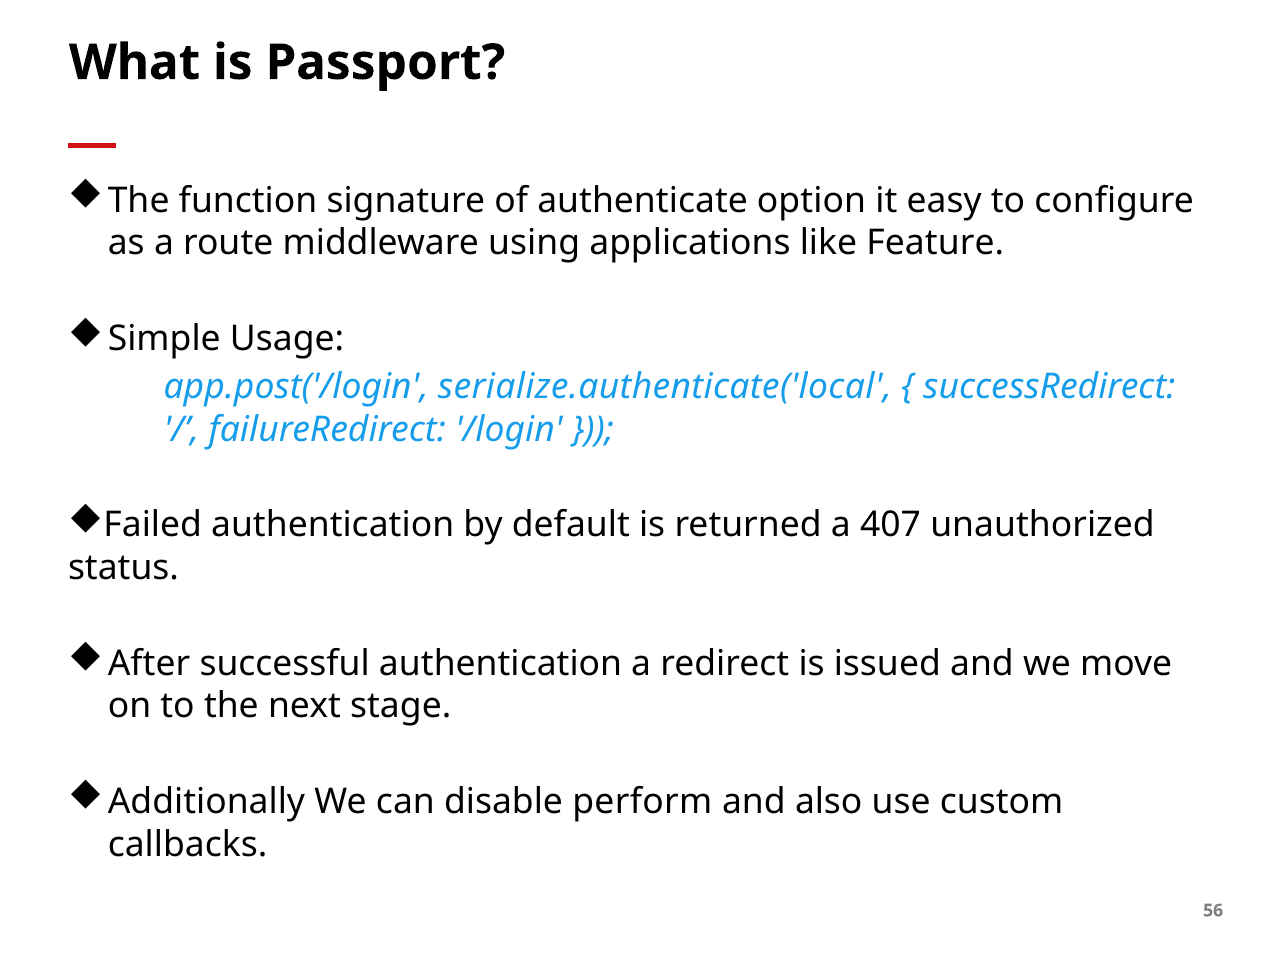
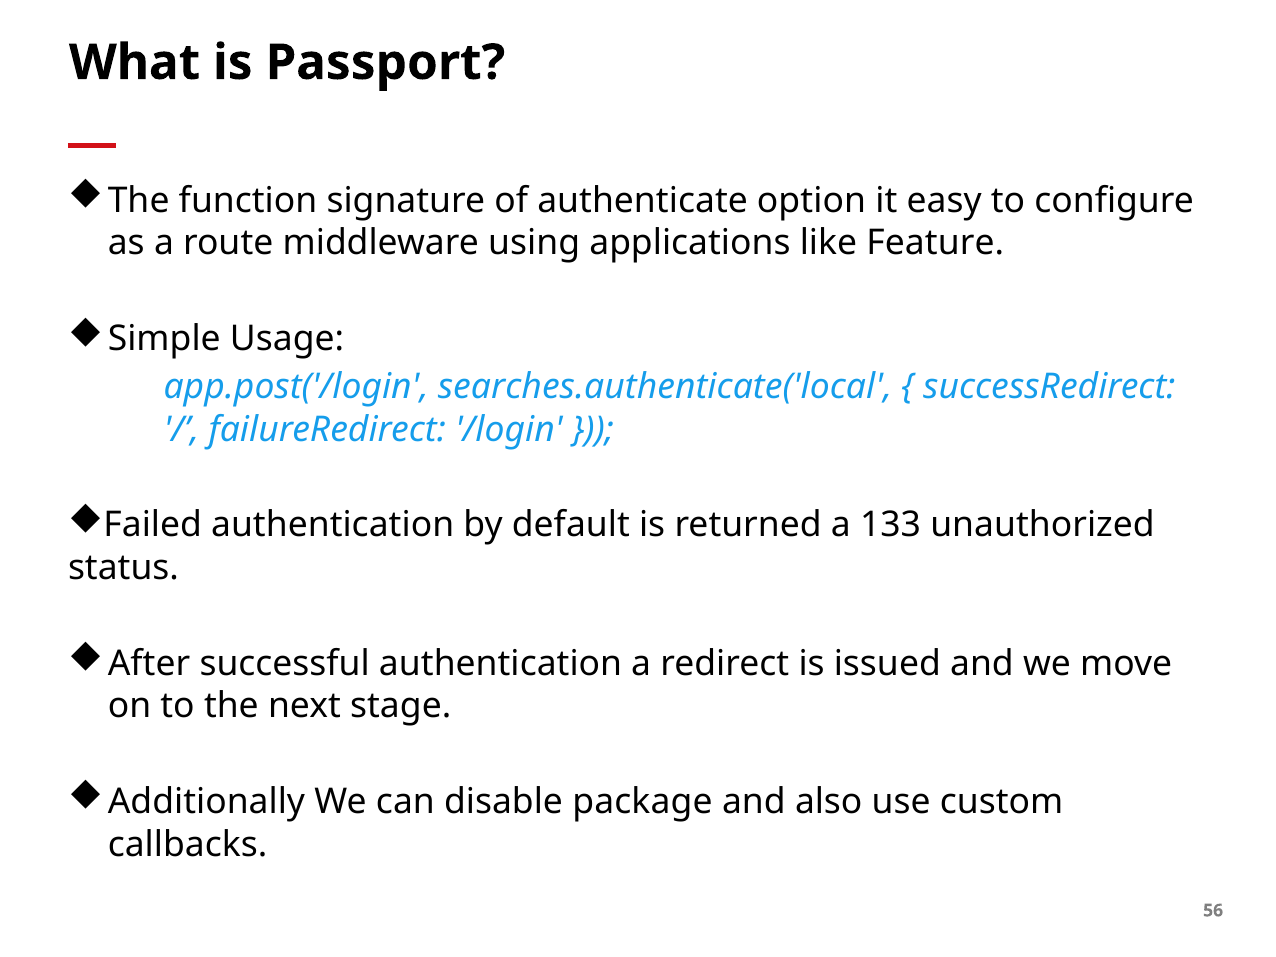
serialize.authenticate('local: serialize.authenticate('local -> searches.authenticate('local (665, 387)
407: 407 -> 133 (891, 525)
perform: perform -> package (642, 802)
